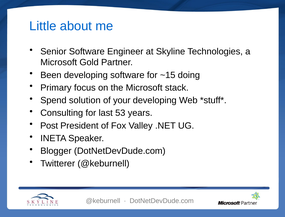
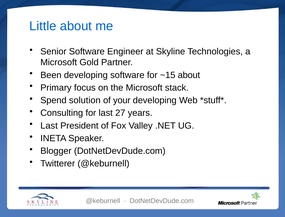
~15 doing: doing -> about (189, 75)
53: 53 -> 27 (120, 113)
Post: Post -> Last (49, 126)
